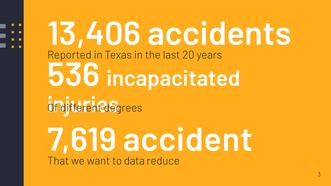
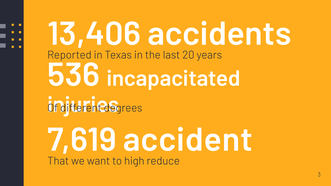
data: data -> high (134, 161)
